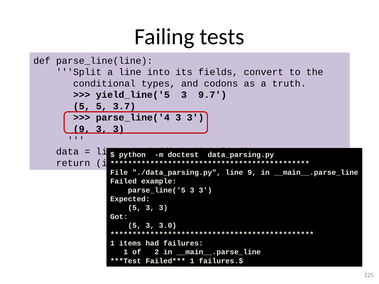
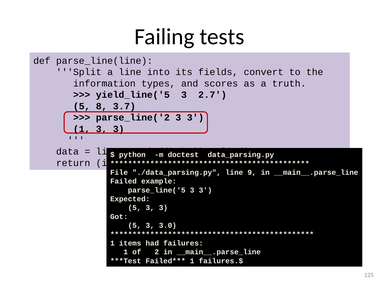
conditional: conditional -> information (104, 84)
codons: codons -> scores (221, 84)
9.7: 9.7 -> 2.7 (212, 95)
5 5: 5 -> 8 (102, 106)
parse_line('4: parse_line('4 -> parse_line('2 (133, 118)
9: 9 -> 1 (82, 129)
